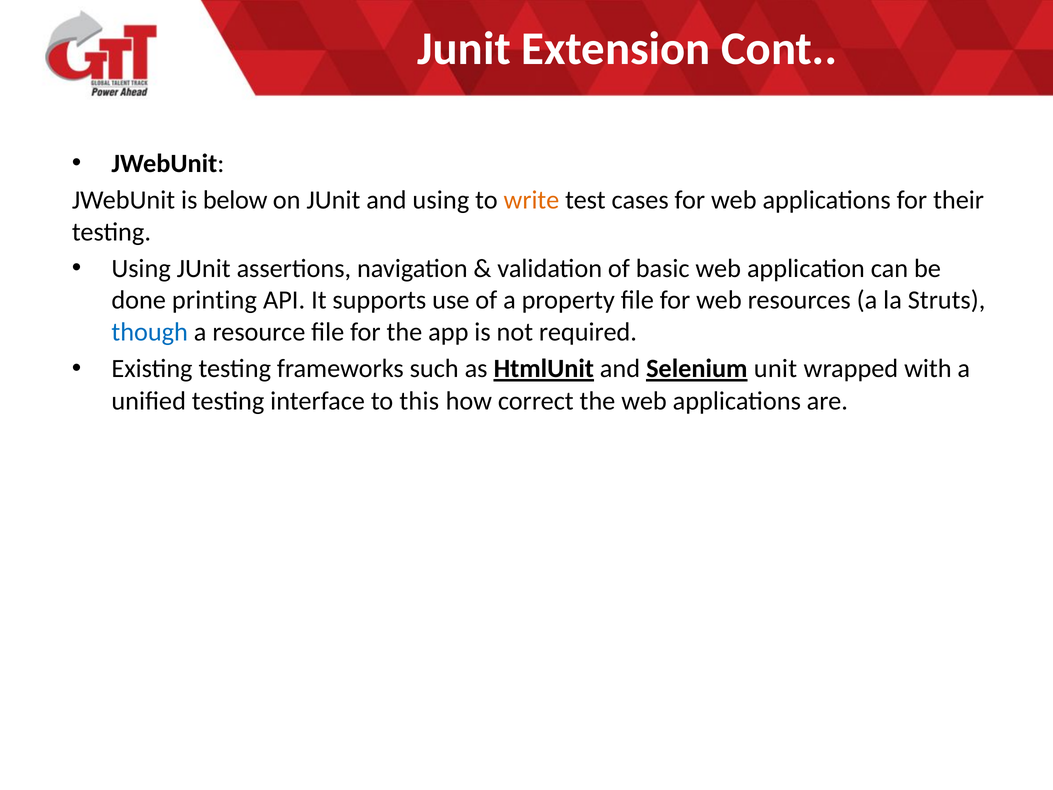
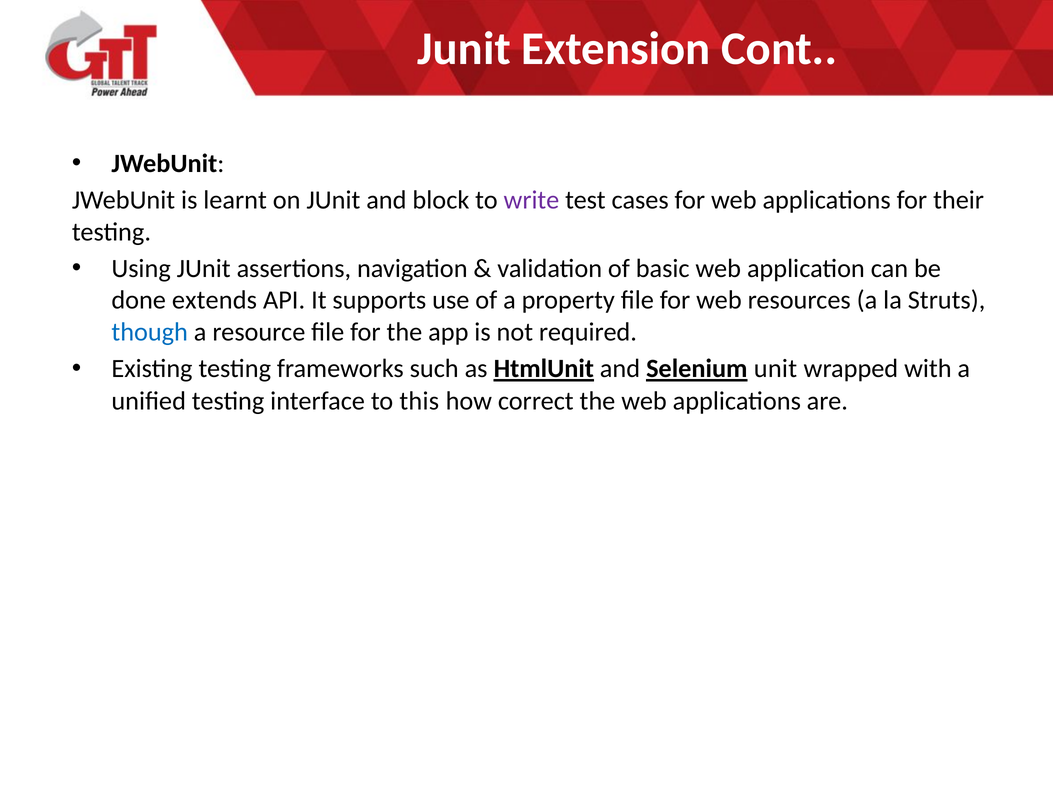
below: below -> learnt (235, 200)
and using: using -> block (441, 200)
write colour: orange -> purple (531, 200)
printing: printing -> extends (214, 300)
